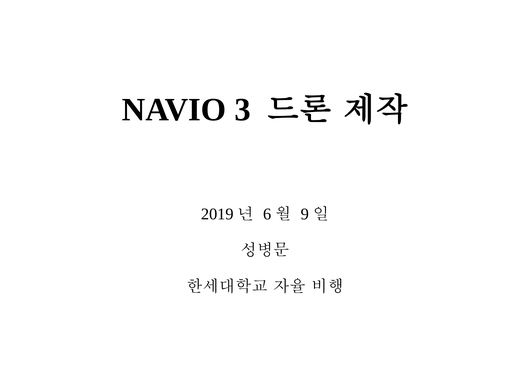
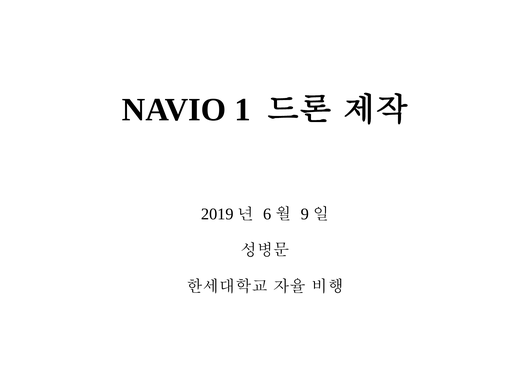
3: 3 -> 1 (243, 110)
